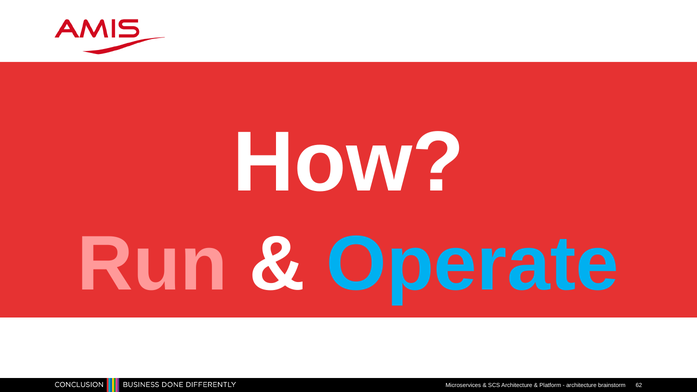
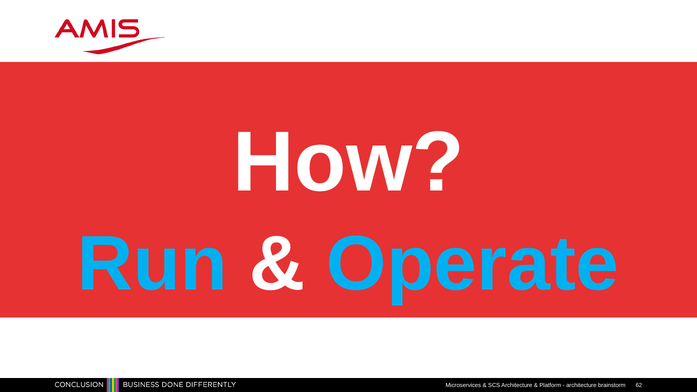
Run colour: pink -> light blue (152, 264)
